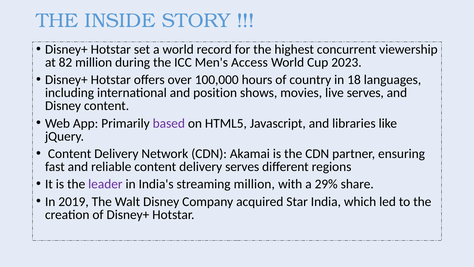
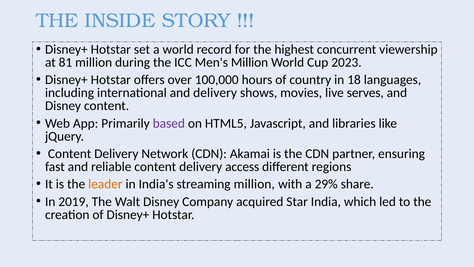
82: 82 -> 81 (65, 62)
Men's Access: Access -> Million (250, 62)
and position: position -> delivery (215, 93)
delivery serves: serves -> access (242, 167)
leader colour: purple -> orange (105, 184)
